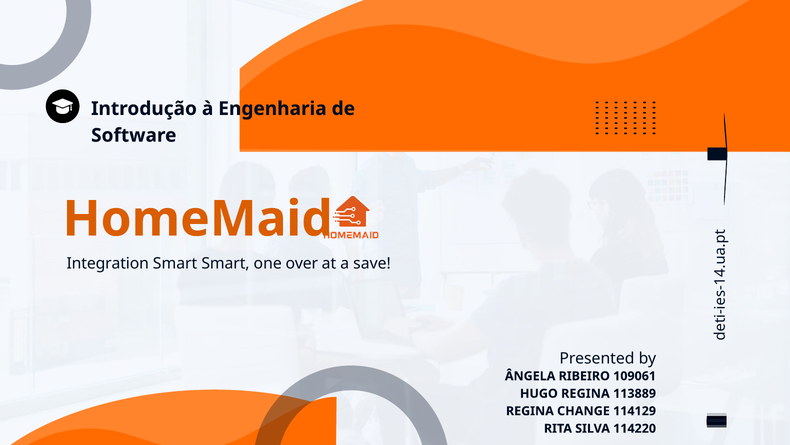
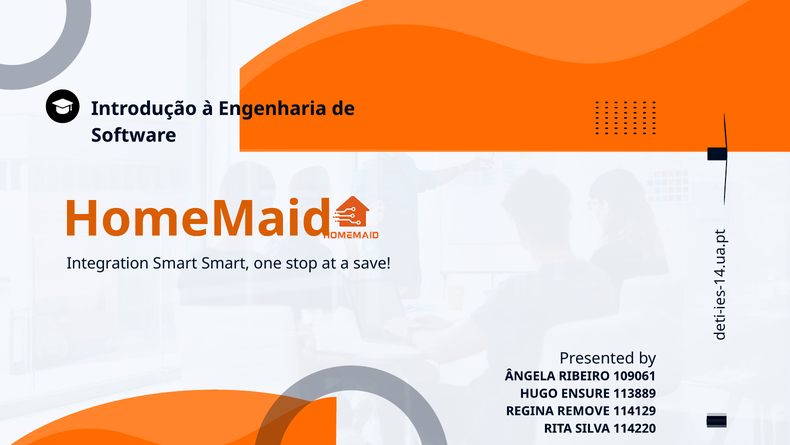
over: over -> stop (302, 263)
HUGO REGINA: REGINA -> ENSURE (585, 393)
CHANGE: CHANGE -> REMOVE (583, 411)
